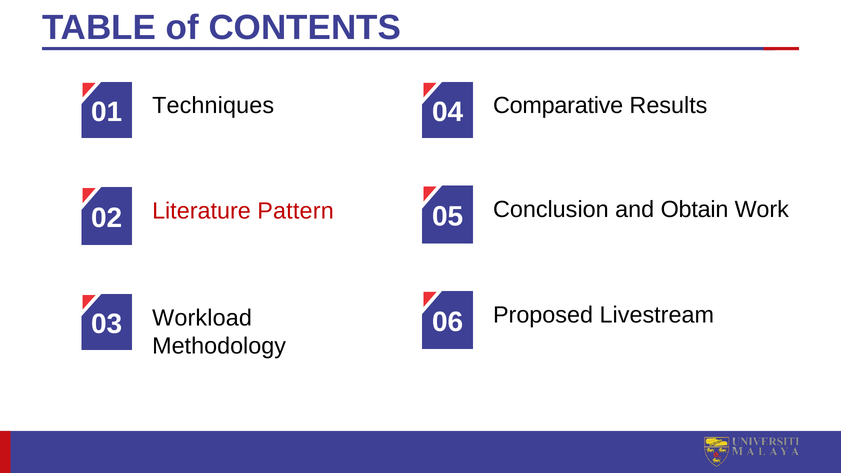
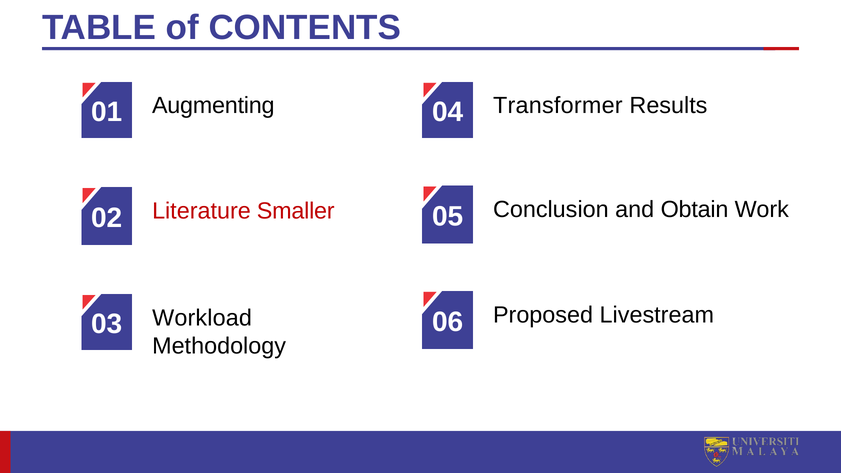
Techniques: Techniques -> Augmenting (213, 106)
Comparative: Comparative -> Transformer (558, 106)
Pattern: Pattern -> Smaller (296, 211)
